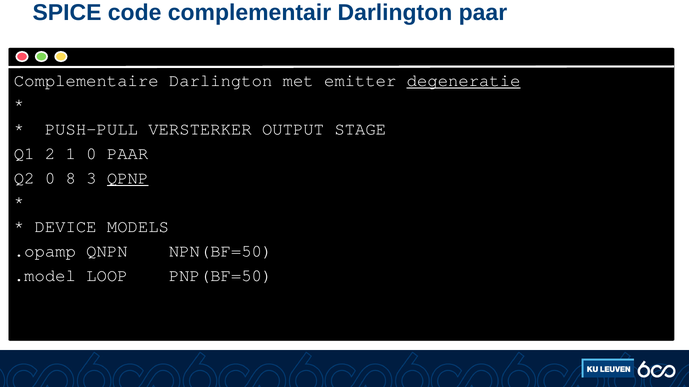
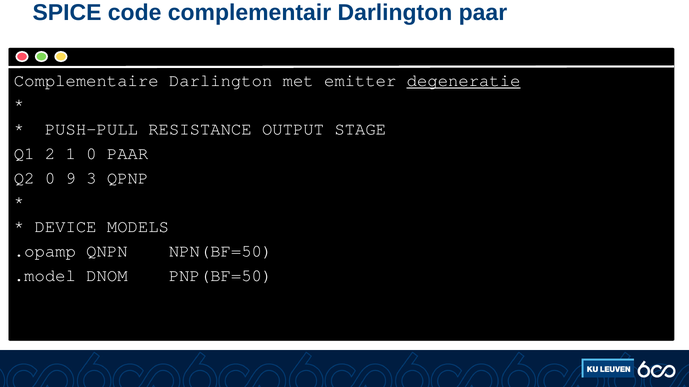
VERSTERKER: VERSTERKER -> RESISTANCE (200, 129)
8: 8 -> 9 (71, 178)
QPNP underline: present -> none (128, 178)
LOOP: LOOP -> DNOM (107, 276)
